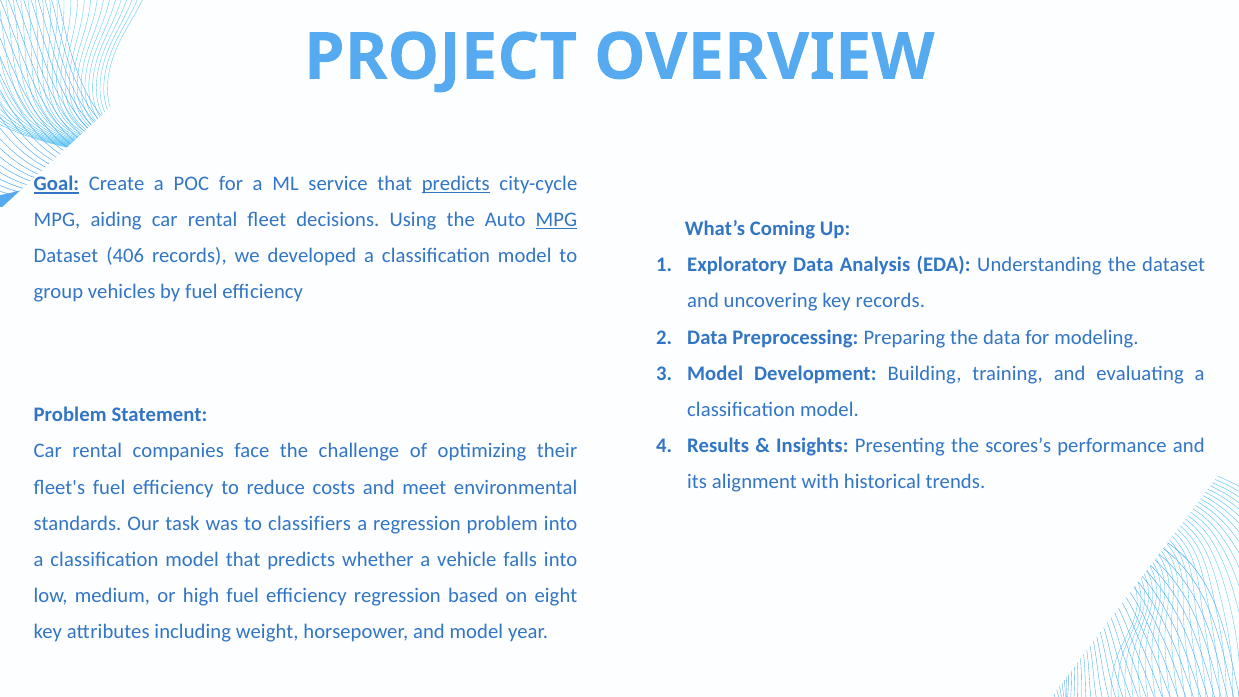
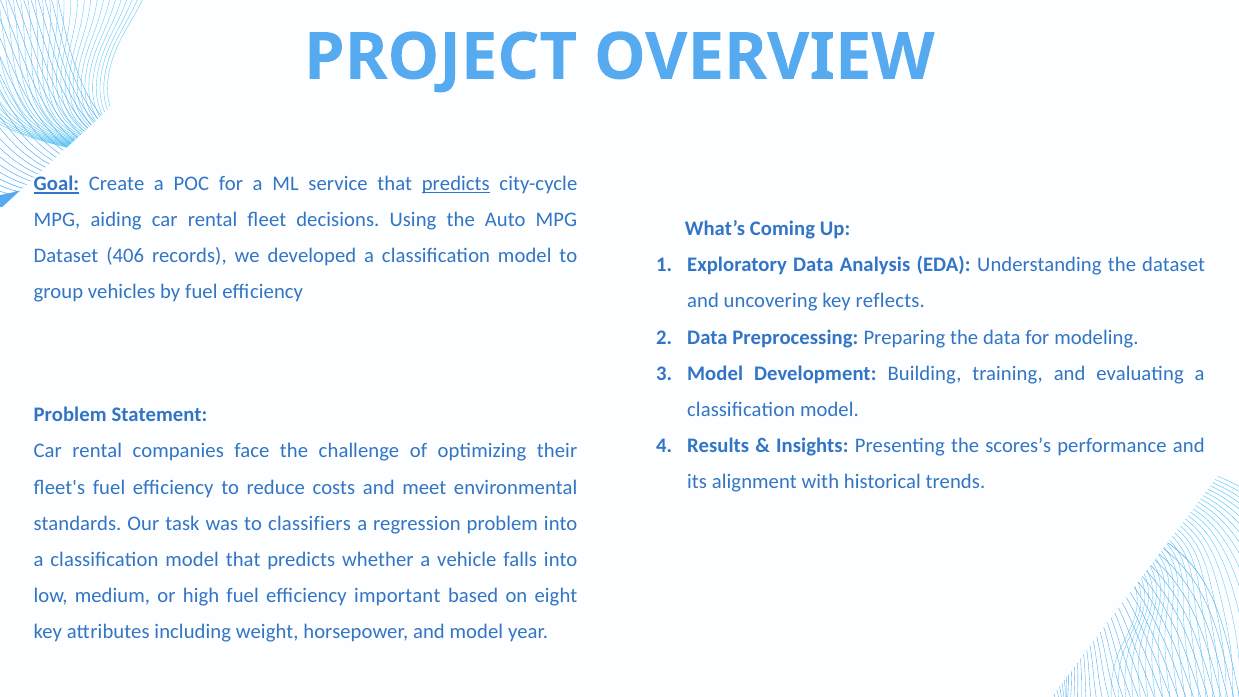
MPG underline: present -> none (556, 220)
key records: records -> reflects (890, 301)
efficiency regression: regression -> important (397, 596)
